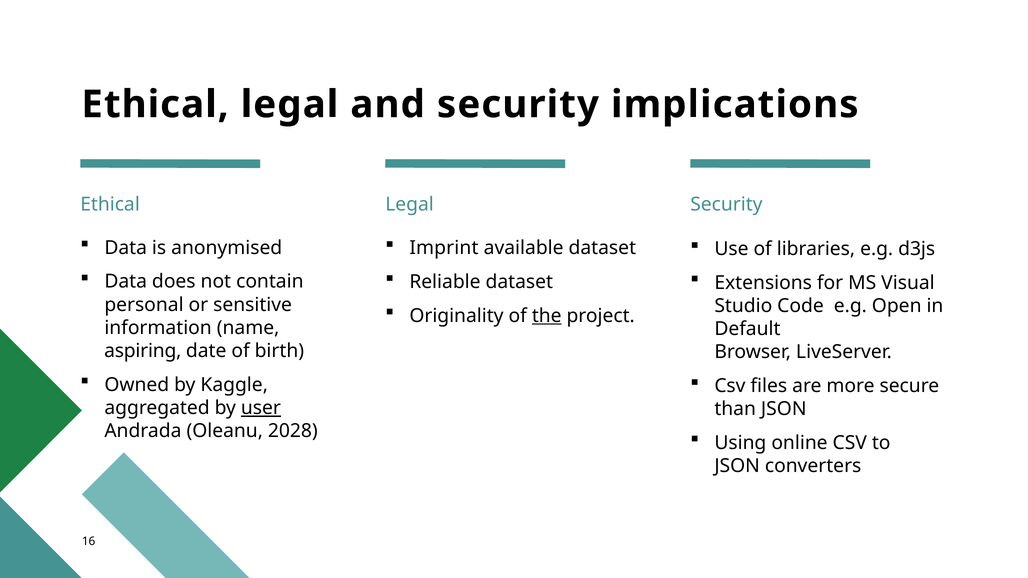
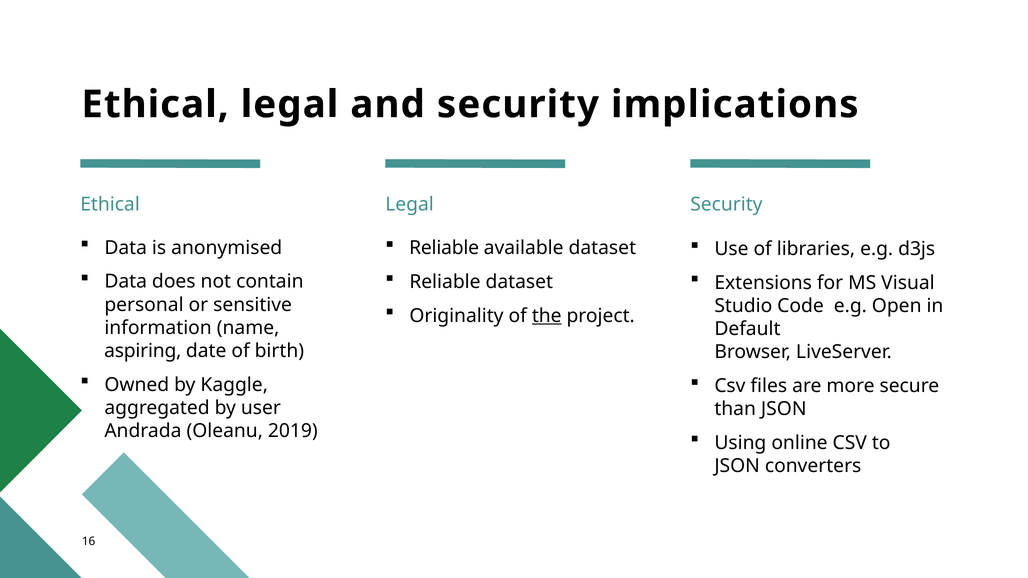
Imprint: Imprint -> Reliable (444, 248)
user underline: present -> none (261, 408)
2028: 2028 -> 2019 (293, 431)
